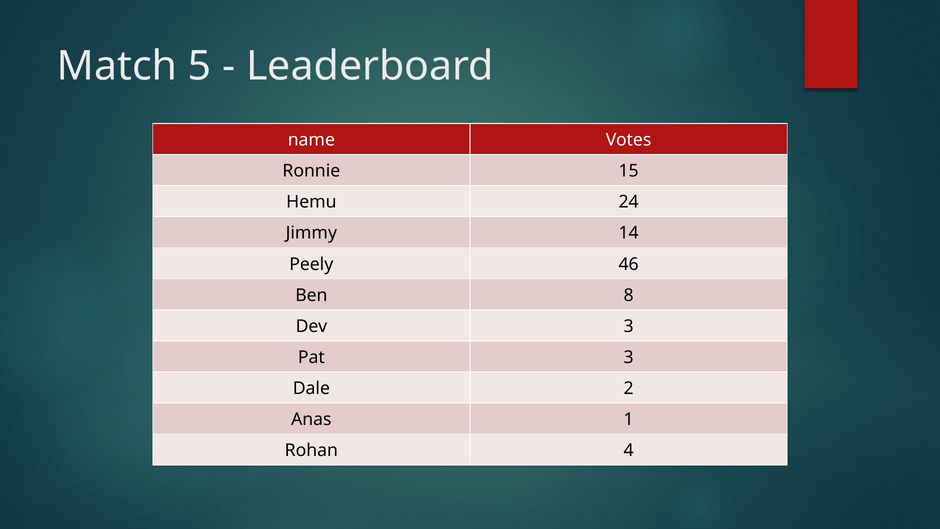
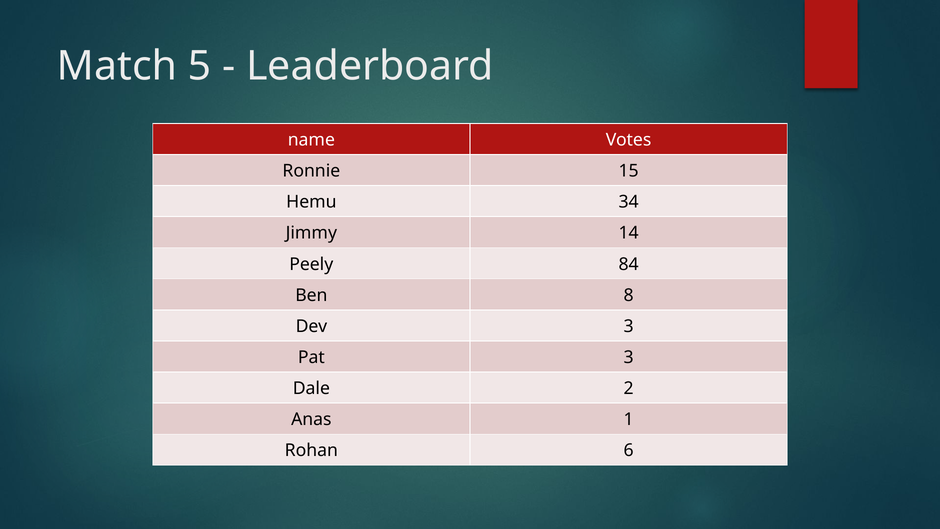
24: 24 -> 34 (629, 202)
46: 46 -> 84 (629, 264)
4: 4 -> 6 (629, 450)
